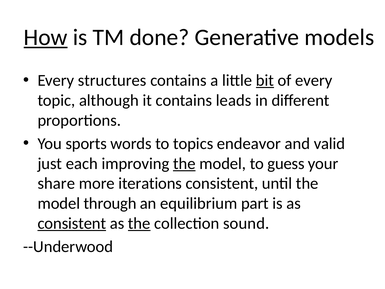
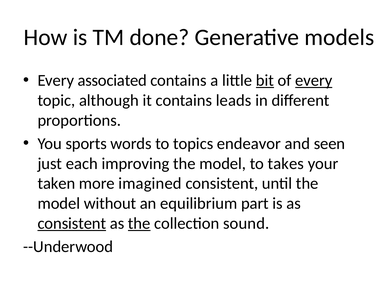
How underline: present -> none (46, 37)
structures: structures -> associated (112, 80)
every underline: none -> present (314, 80)
valid: valid -> seen (329, 144)
the underline: present -> none (184, 163)
guess: guess -> takes (286, 163)
share: share -> taken (56, 183)
iterations: iterations -> imagined (150, 183)
through: through -> without (110, 203)
